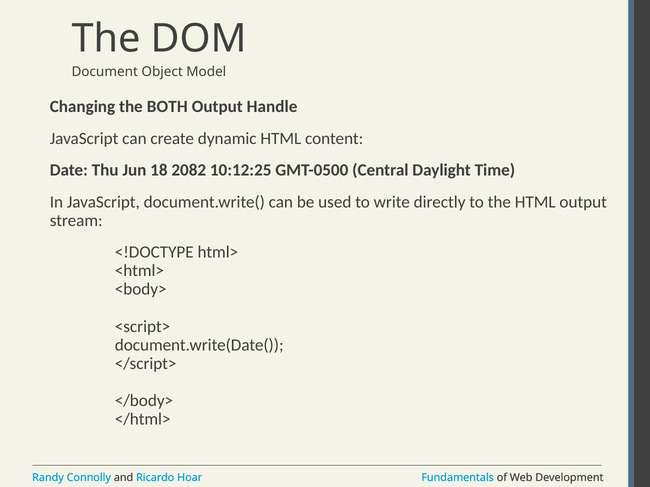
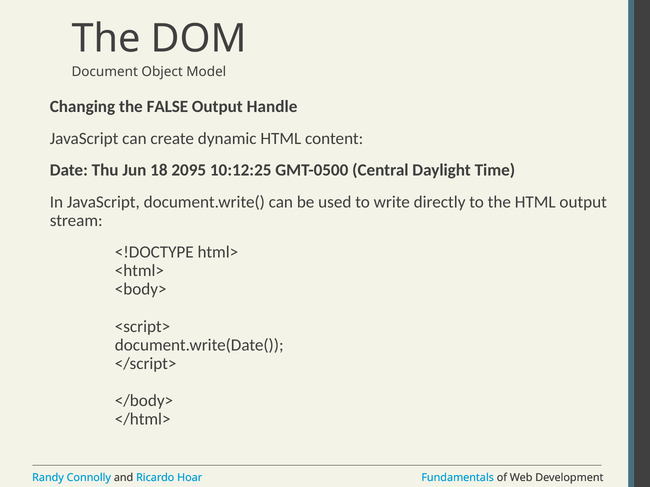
BOTH: BOTH -> FALSE (167, 107)
2082: 2082 -> 2095 (189, 170)
